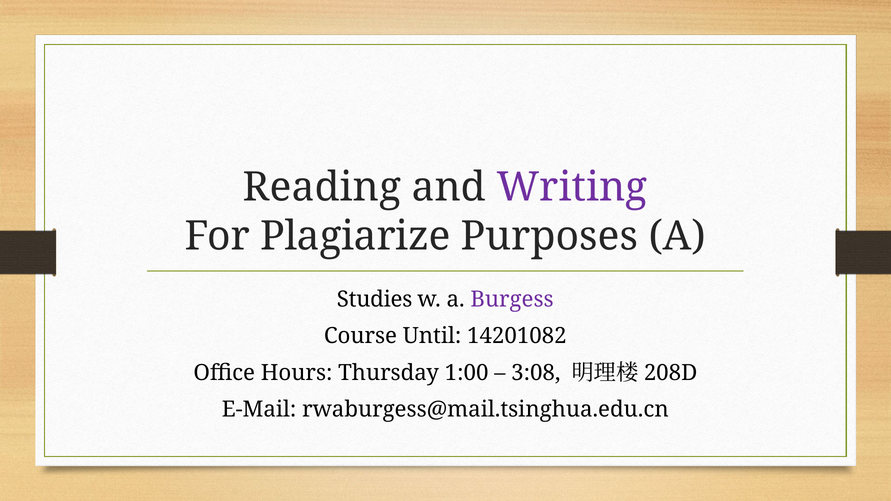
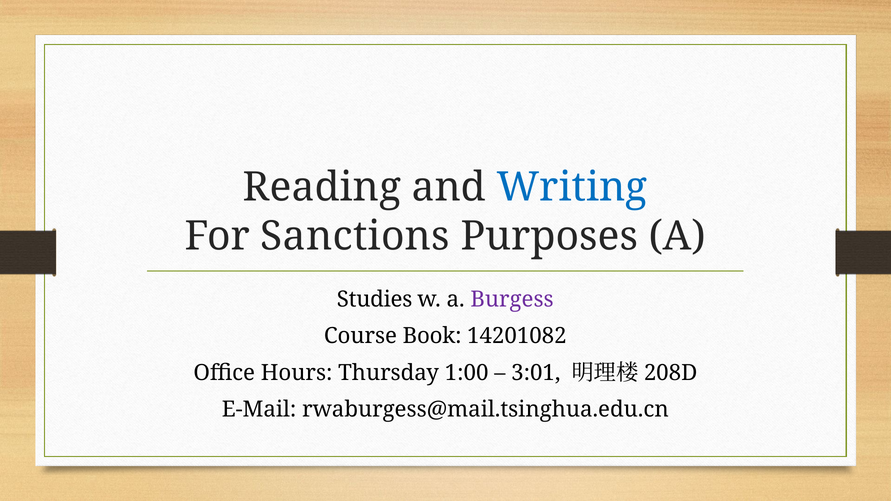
Writing colour: purple -> blue (572, 187)
Plagiarize: Plagiarize -> Sanctions (355, 236)
Until: Until -> Book (432, 336)
3:08: 3:08 -> 3:01 (536, 373)
